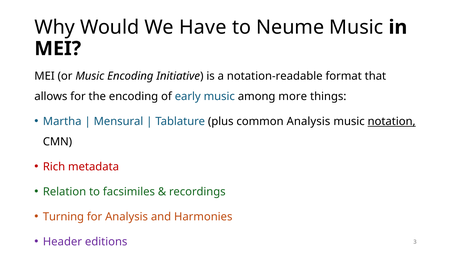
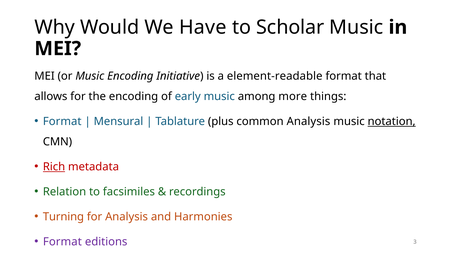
Neume: Neume -> Scholar (290, 27)
notation-readable: notation-readable -> element-readable (275, 76)
Martha: Martha -> Format (62, 121)
Rich underline: none -> present (54, 166)
Header: Header -> Format (62, 241)
